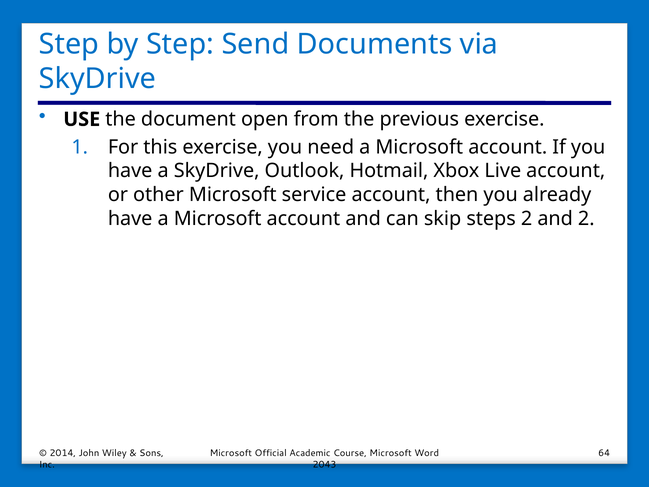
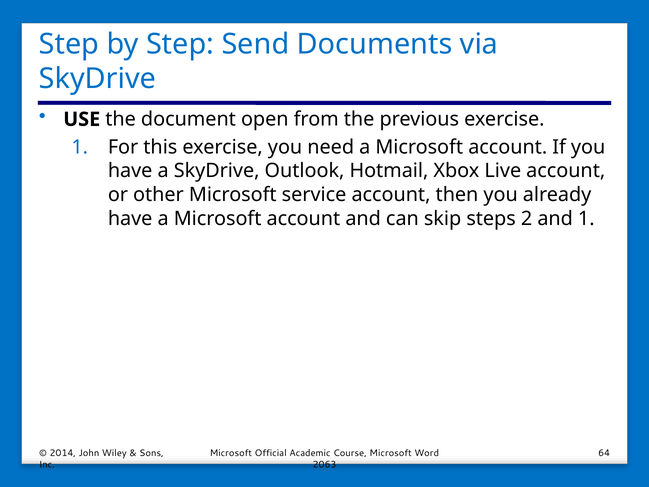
and 2: 2 -> 1 (586, 218)
2043: 2043 -> 2063 (325, 464)
